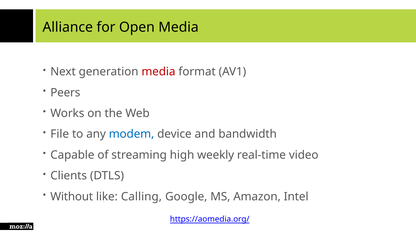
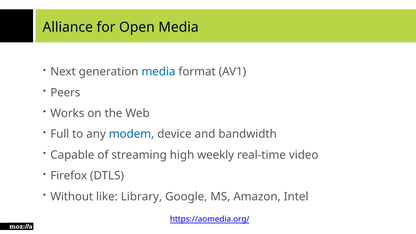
media colour: red -> blue (158, 72)
File: File -> Full (60, 134)
Clients: Clients -> Firefox (69, 176)
Calling: Calling -> Library (141, 197)
